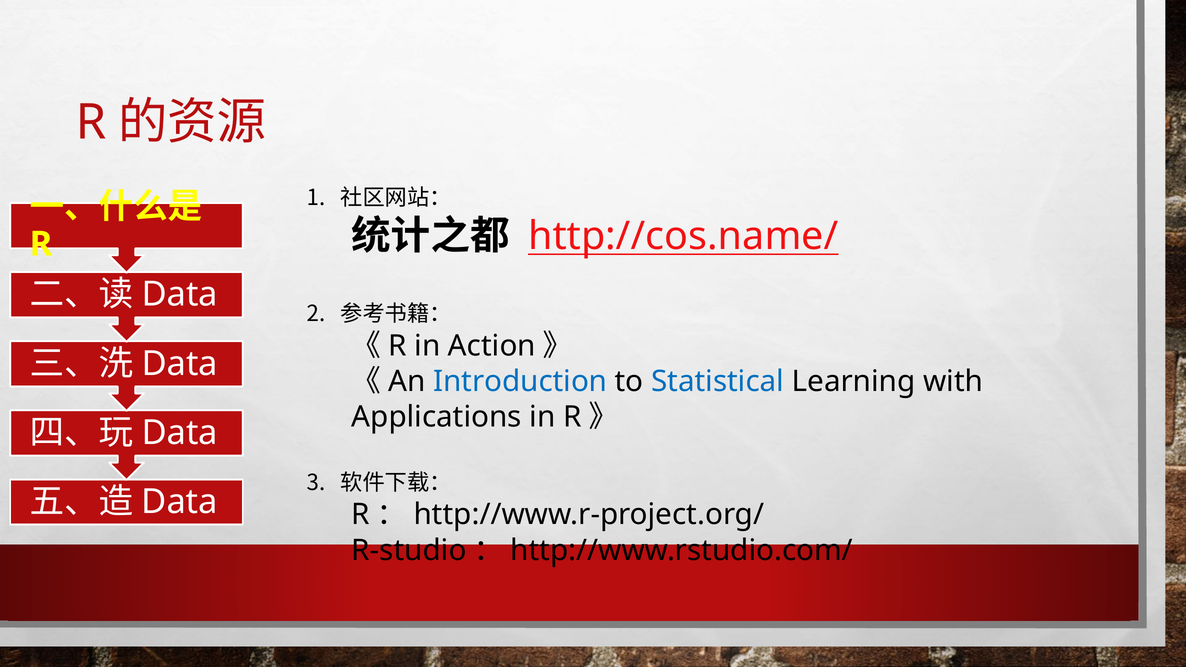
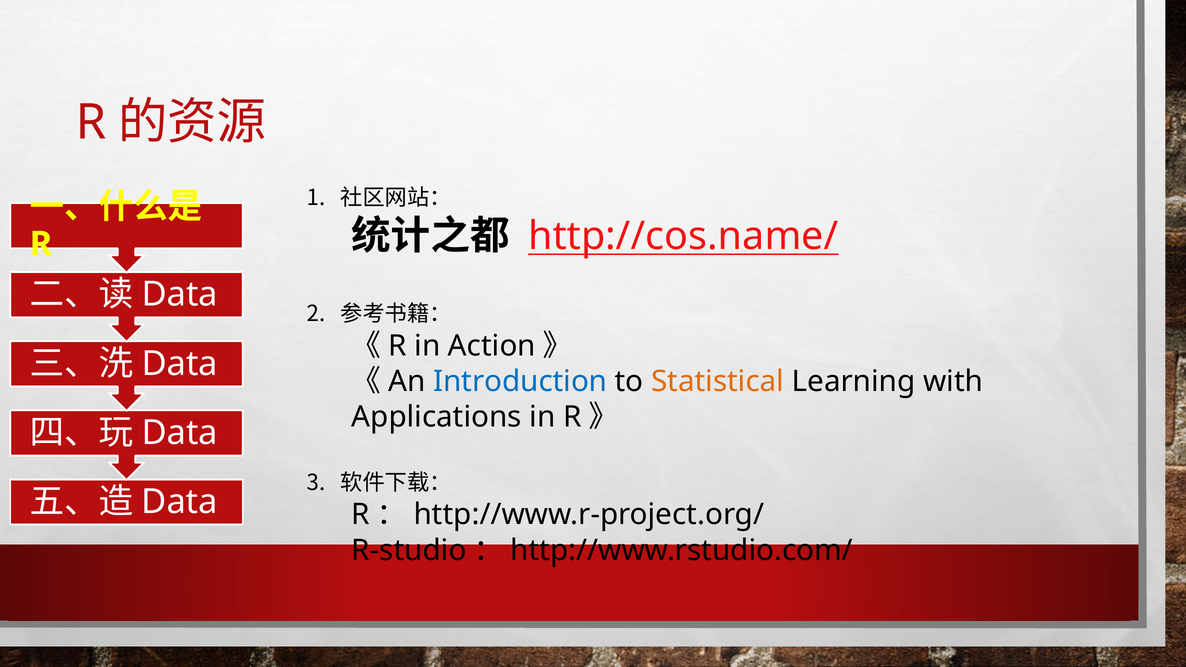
Statistical colour: blue -> orange (718, 381)
